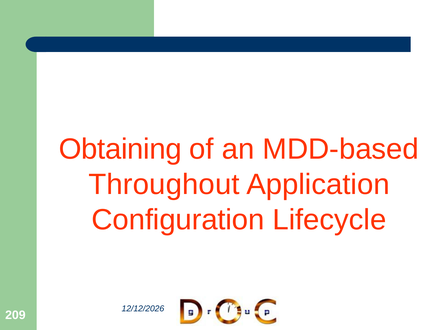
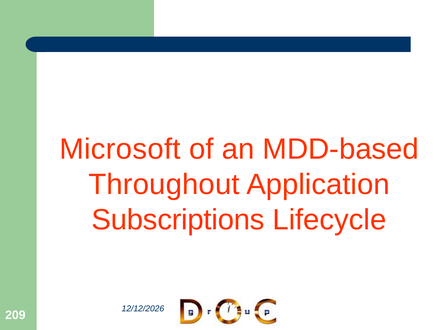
Obtaining: Obtaining -> Microsoft (120, 149)
Configuration: Configuration -> Subscriptions (178, 220)
